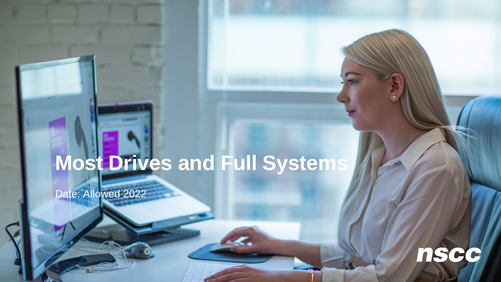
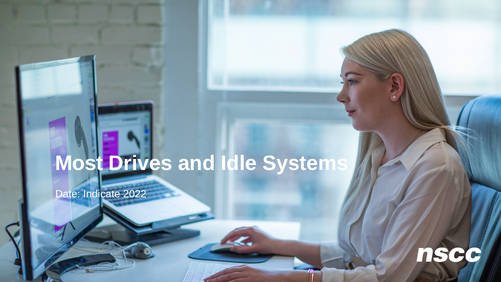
Full: Full -> Idle (239, 163)
Allowed: Allowed -> Indicate (102, 194)
